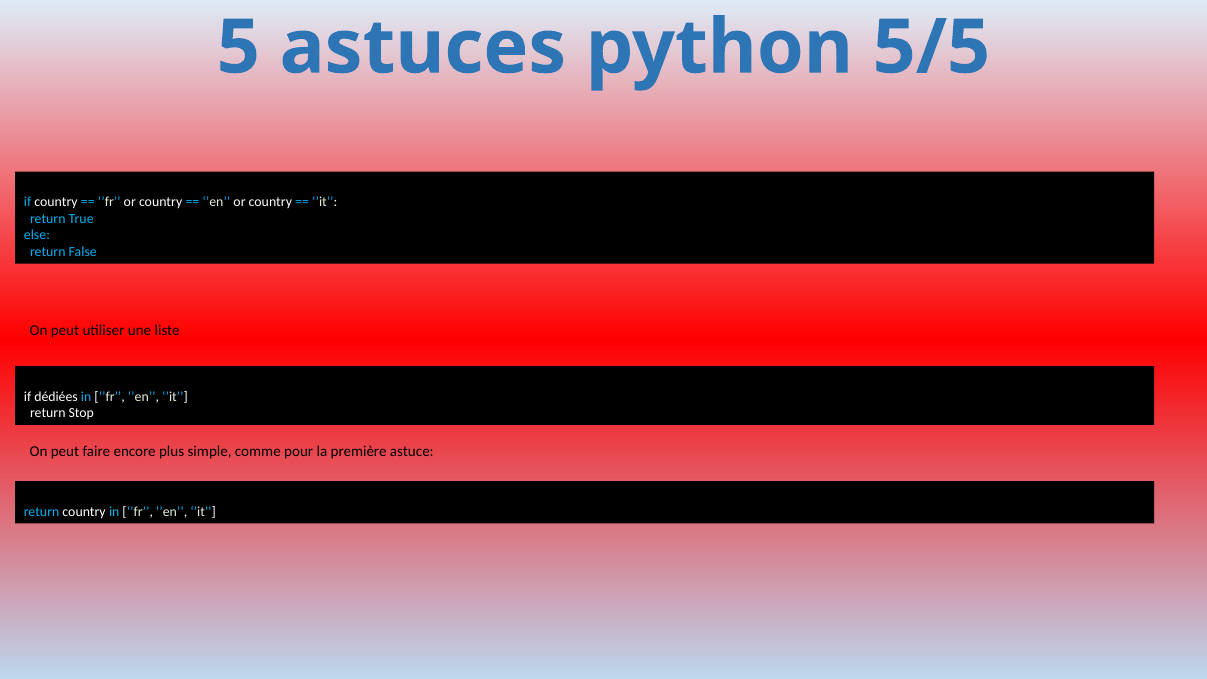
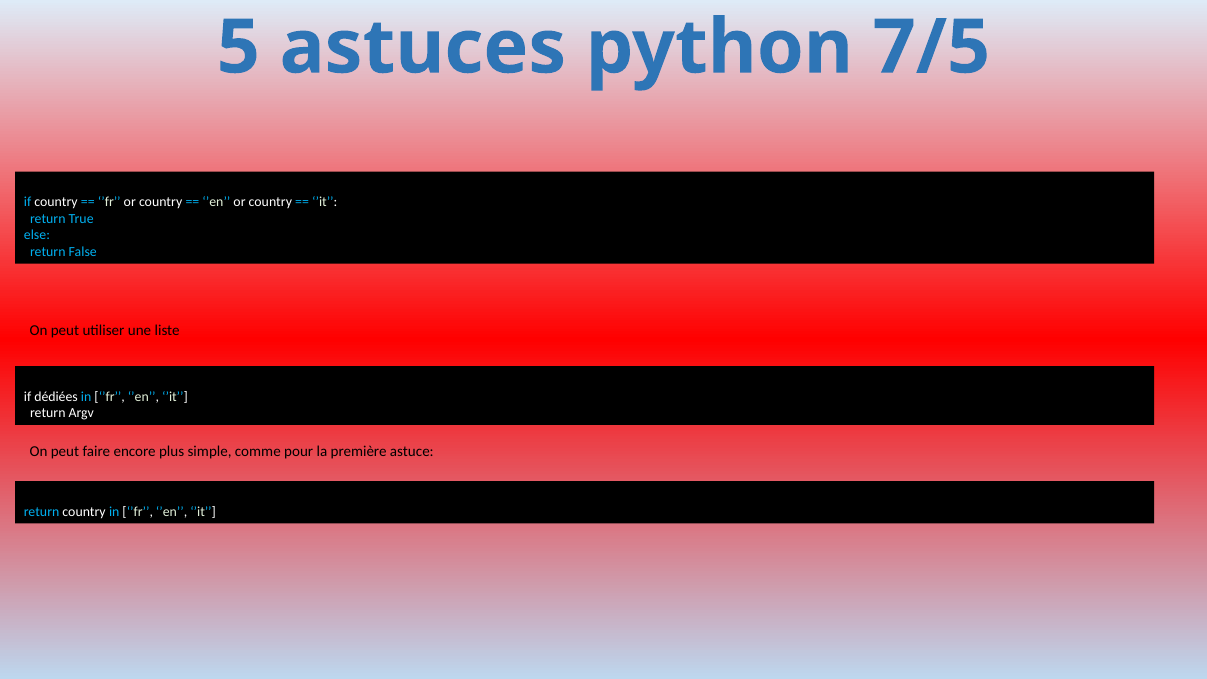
5/5: 5/5 -> 7/5 (931, 48)
Stop: Stop -> Argv (81, 413)
